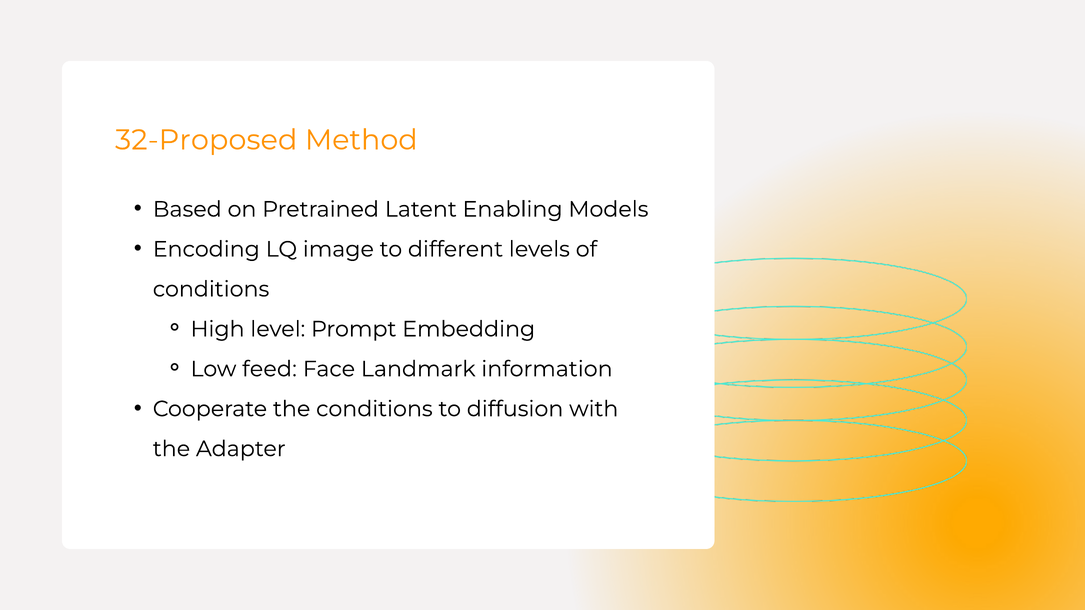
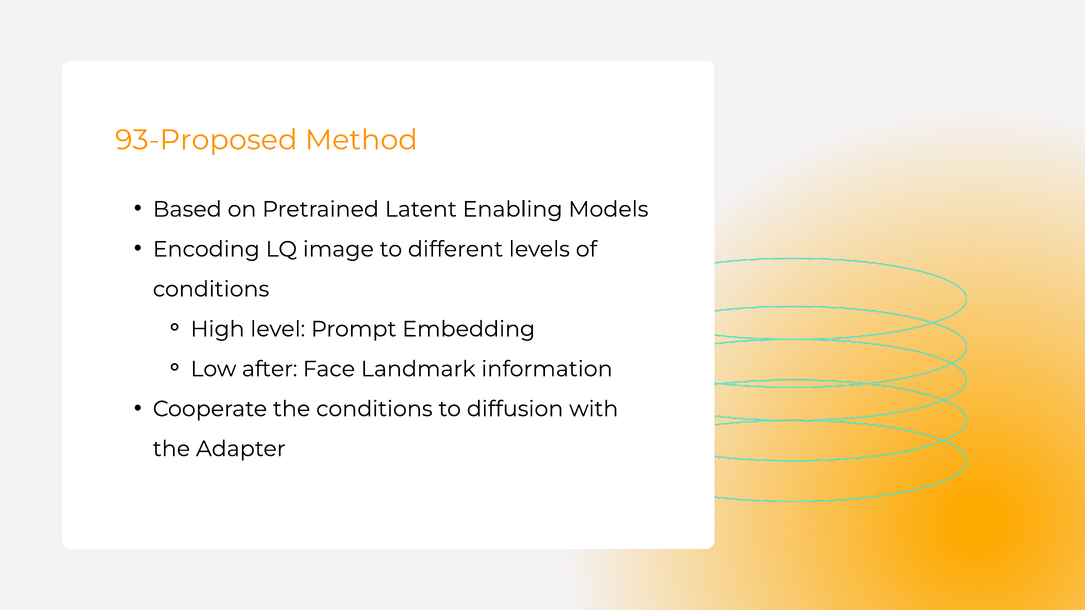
32-Proposed: 32-Proposed -> 93-Proposed (206, 140)
feed: feed -> after (270, 369)
